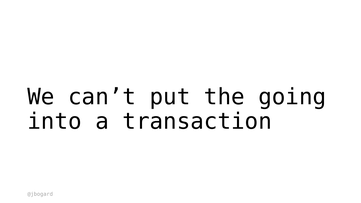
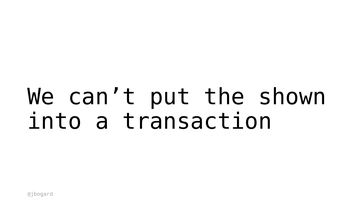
going: going -> shown (292, 97)
